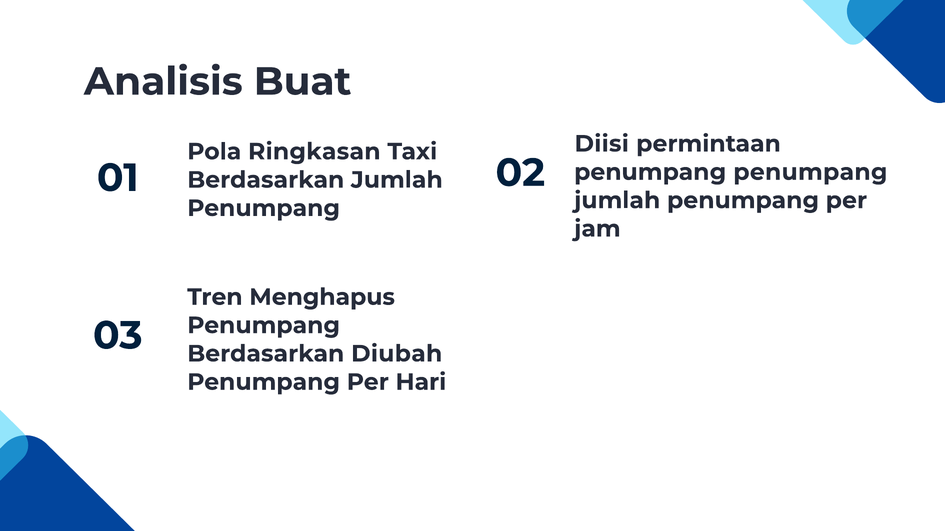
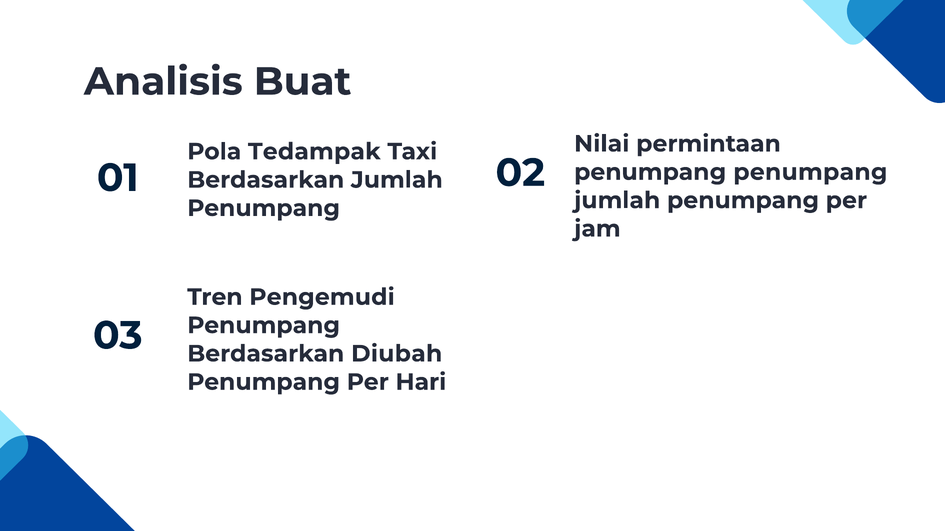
Diisi: Diisi -> Nilai (602, 144)
Ringkasan: Ringkasan -> Tedampak (314, 152)
Menghapus: Menghapus -> Pengemudi (322, 297)
